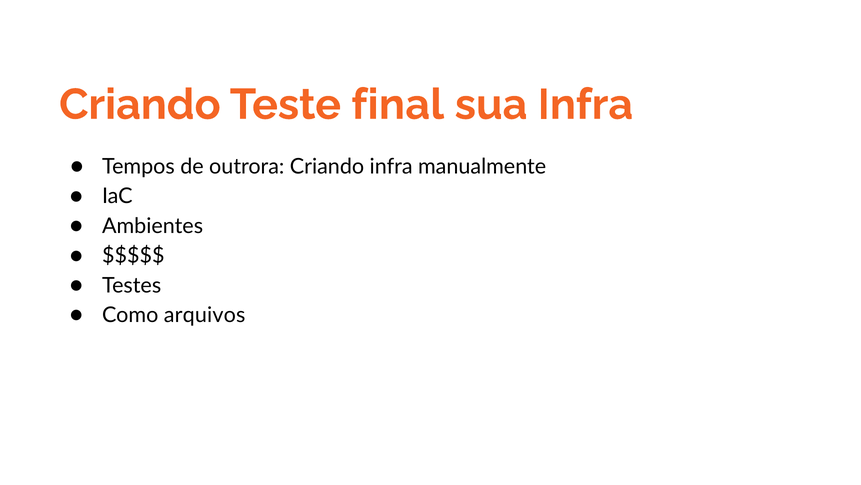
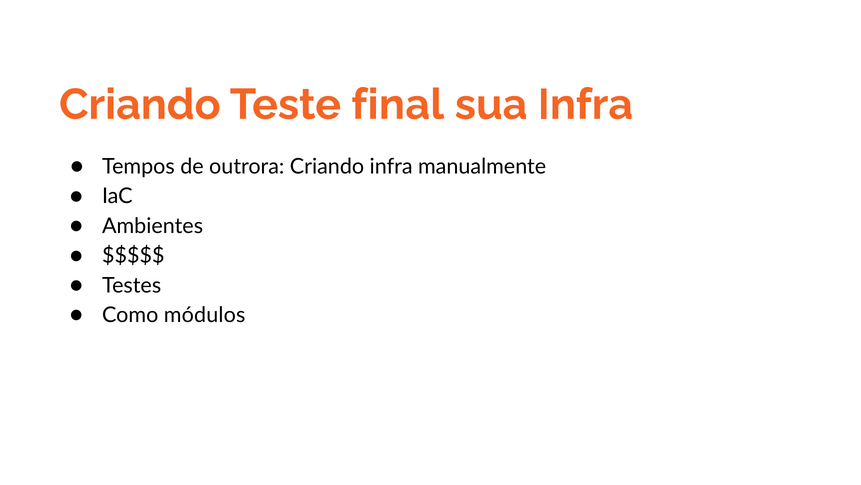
arquivos: arquivos -> módulos (205, 315)
